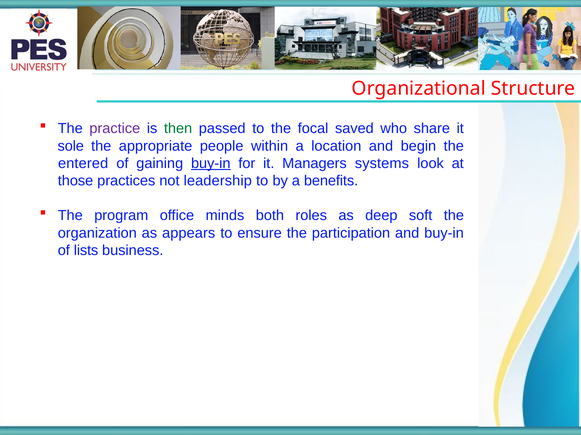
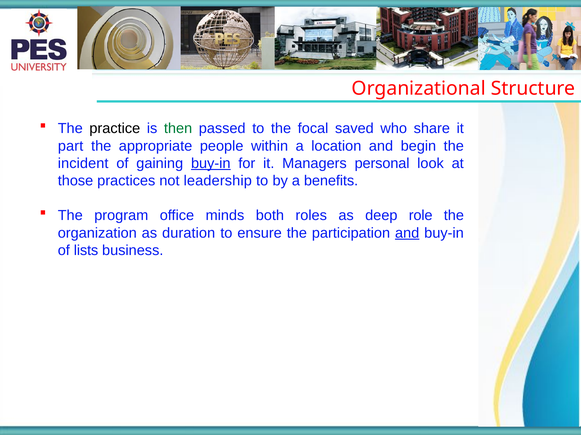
practice colour: purple -> black (115, 129)
sole: sole -> part (71, 146)
entered: entered -> incident (83, 164)
systems: systems -> personal (382, 164)
soft: soft -> role (421, 216)
appears: appears -> duration (189, 233)
and underline: none -> present (407, 233)
